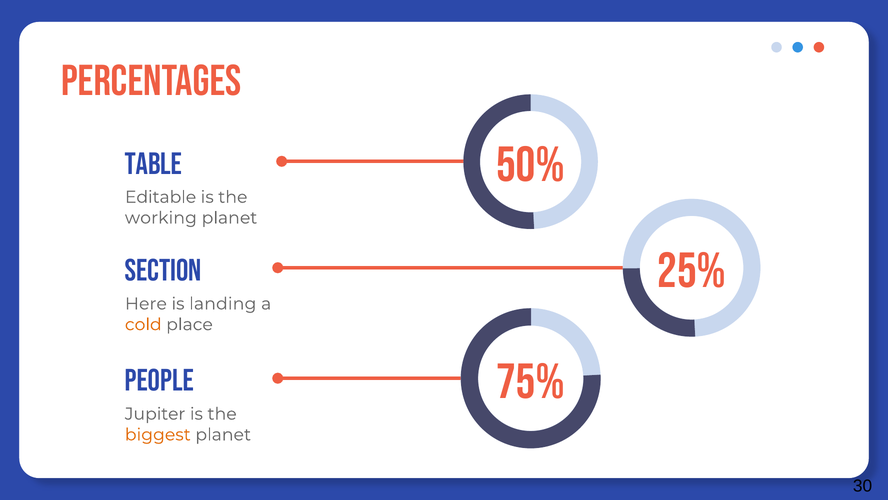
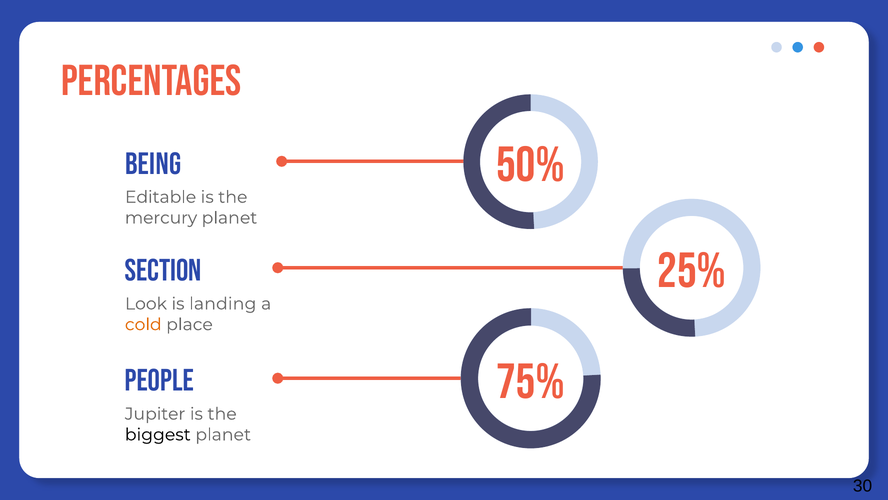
TABLE: TABLE -> BEING (153, 164)
working: working -> mercury (161, 218)
Here: Here -> Look (146, 303)
biggest colour: orange -> black (158, 434)
